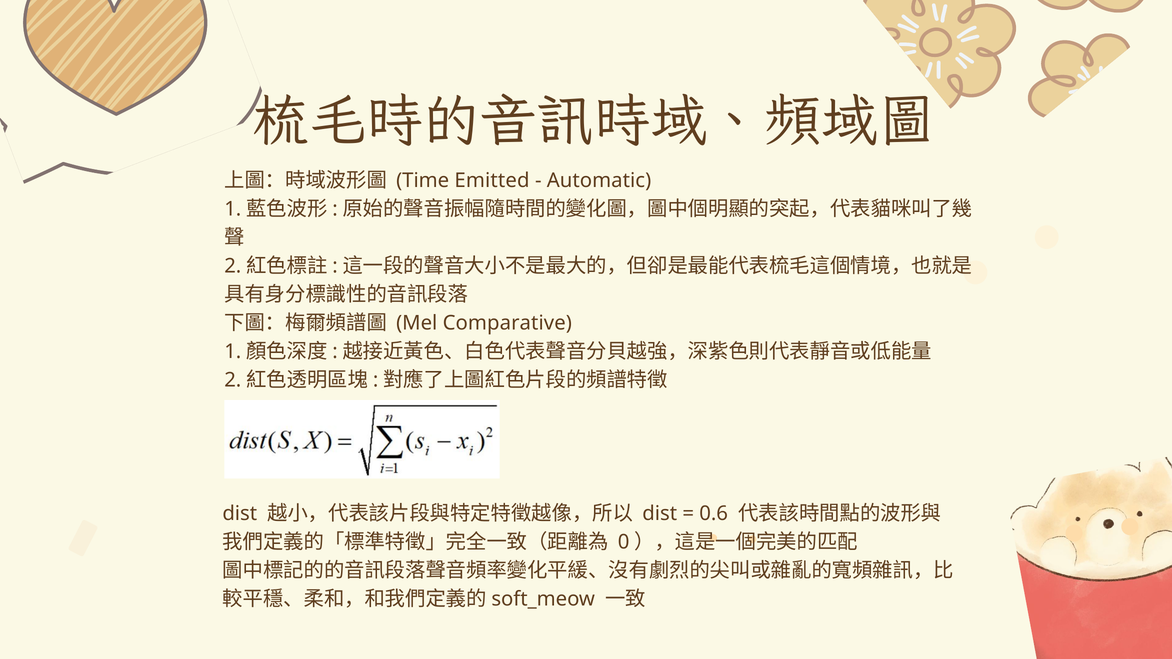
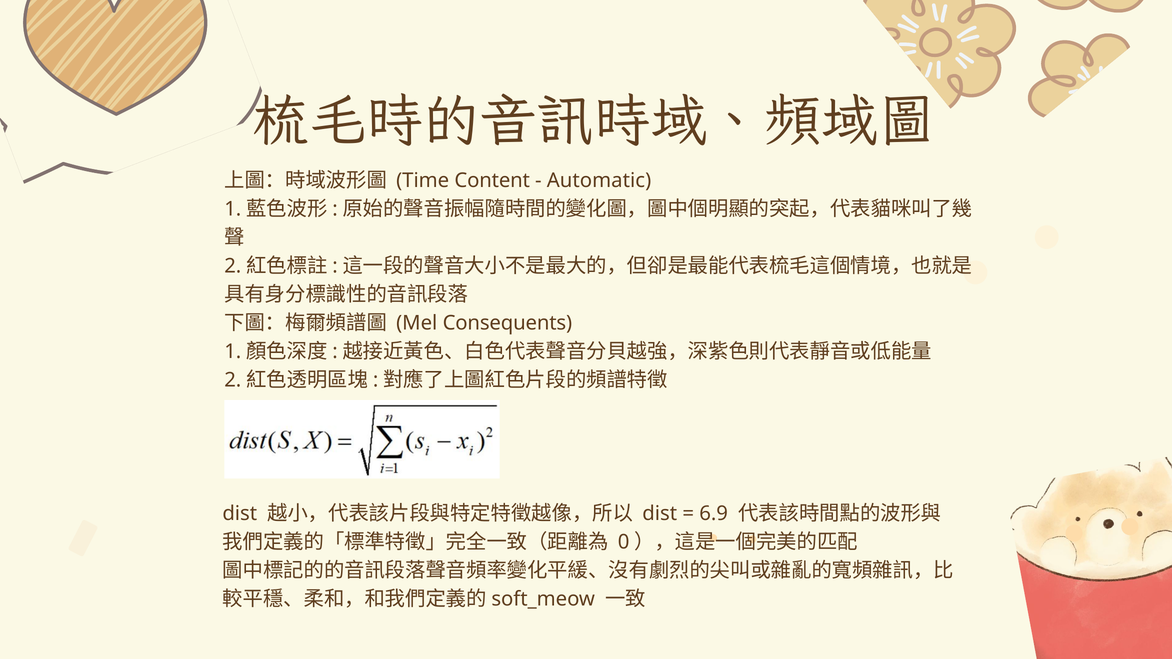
Emitted: Emitted -> Content (492, 181)
Comparative: Comparative -> Consequents (507, 323)
0.6: 0.6 -> 6.9 (714, 514)
